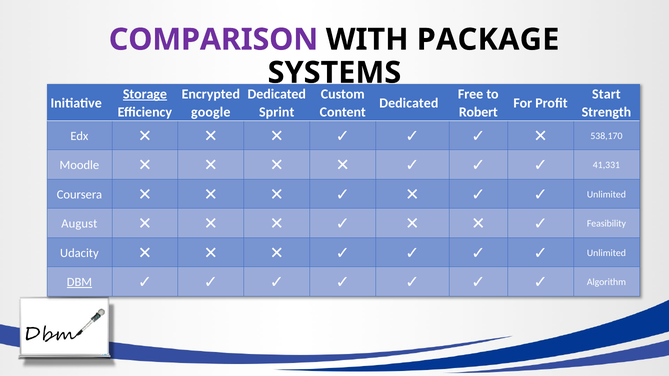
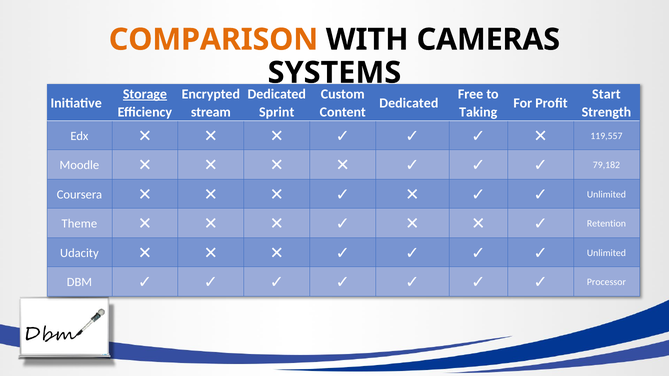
COMPARISON colour: purple -> orange (213, 40)
PACKAGE: PACKAGE -> CAMERAS (488, 40)
google: google -> stream (211, 112)
Robert: Robert -> Taking (478, 112)
538,170: 538,170 -> 119,557 (606, 136)
41,331: 41,331 -> 79,182 (606, 165)
August: August -> Theme (79, 224)
Feasibility: Feasibility -> Retention (606, 224)
DBM underline: present -> none (79, 282)
Algorithm: Algorithm -> Processor (606, 282)
